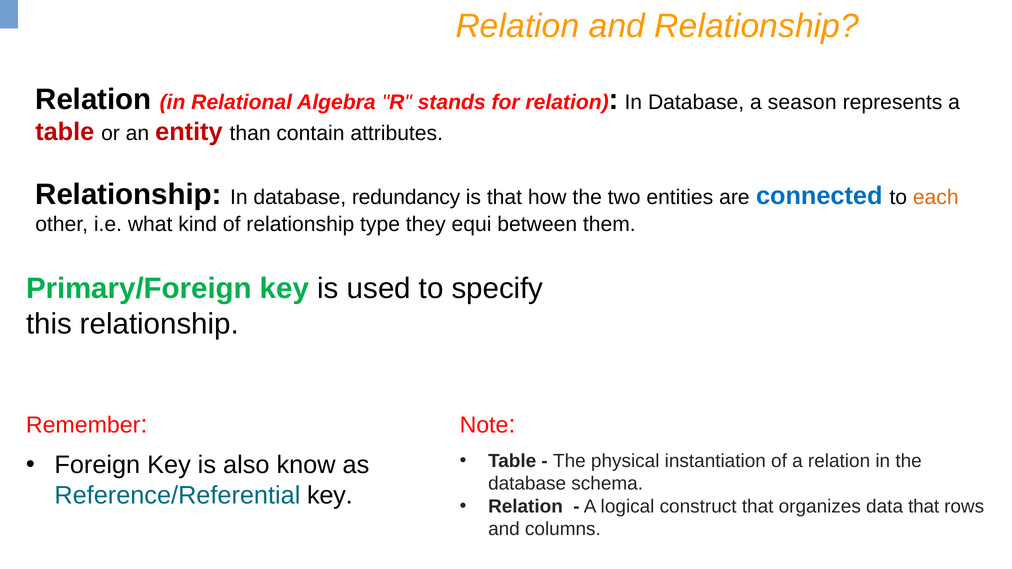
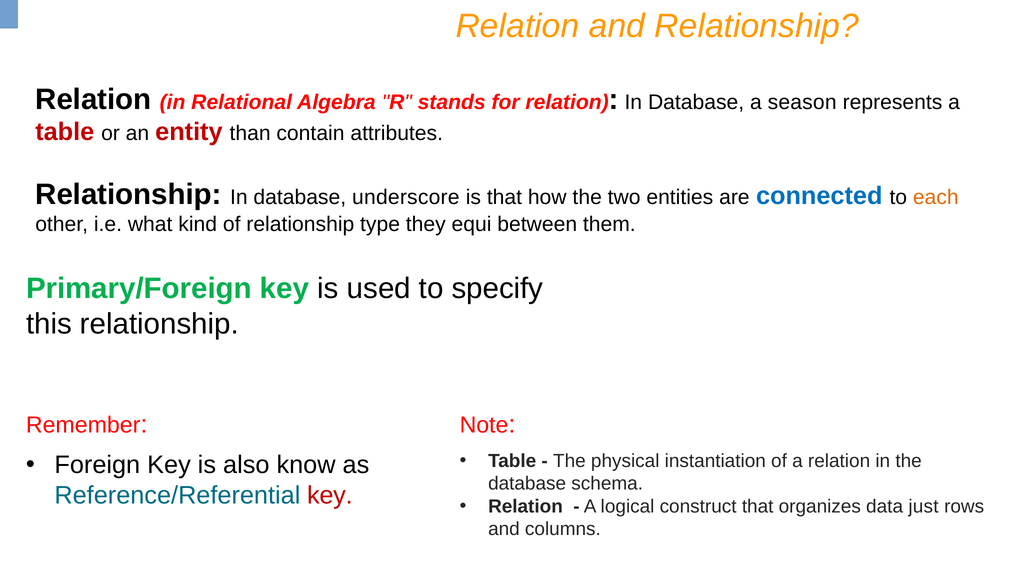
redundancy: redundancy -> underscore (406, 197)
key colour: black -> red (330, 496)
data that: that -> just (923, 507)
